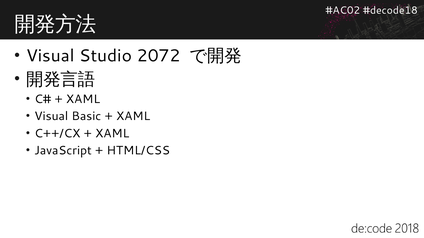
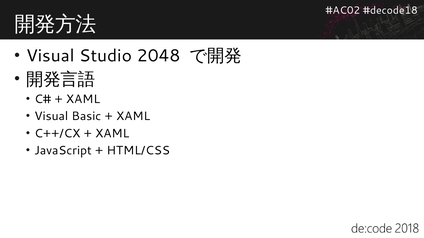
2072: 2072 -> 2048 (159, 56)
